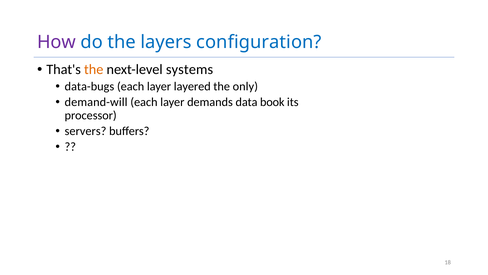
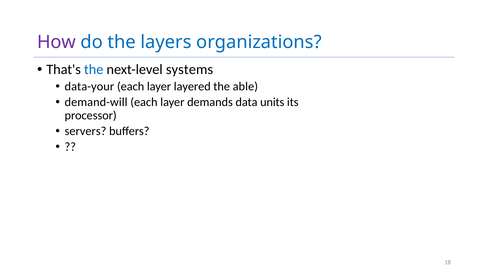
configuration: configuration -> organizations (259, 42)
the colour: orange -> blue (94, 69)
data-bugs: data-bugs -> data-your (89, 86)
only: only -> able (245, 86)
book: book -> units (272, 102)
